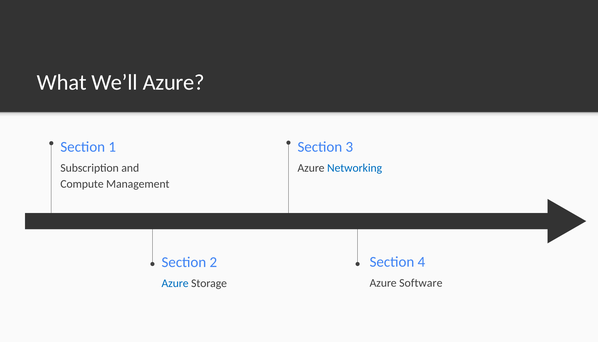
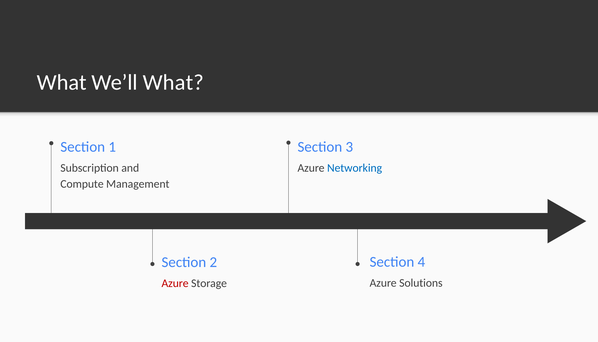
We’ll Azure: Azure -> What (173, 82)
Software: Software -> Solutions (421, 283)
Azure colour: blue -> red (175, 284)
